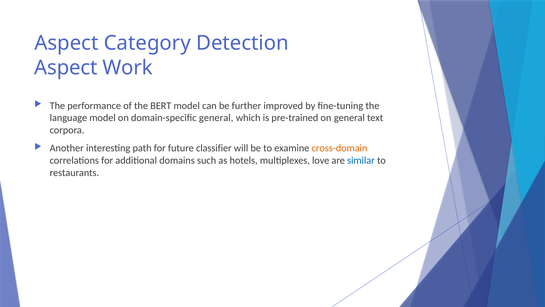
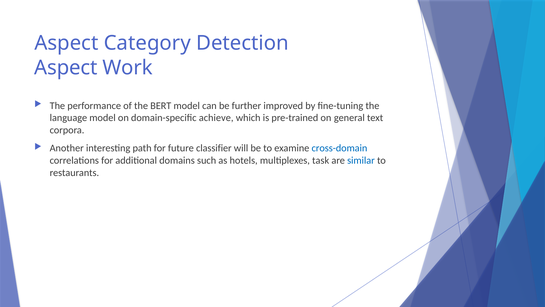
domain-specific general: general -> achieve (216, 118)
cross-domain colour: orange -> blue (339, 148)
love: love -> task (321, 160)
